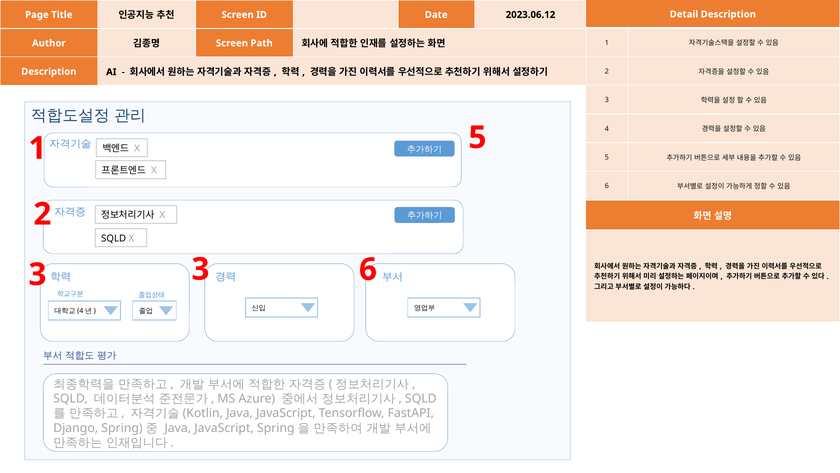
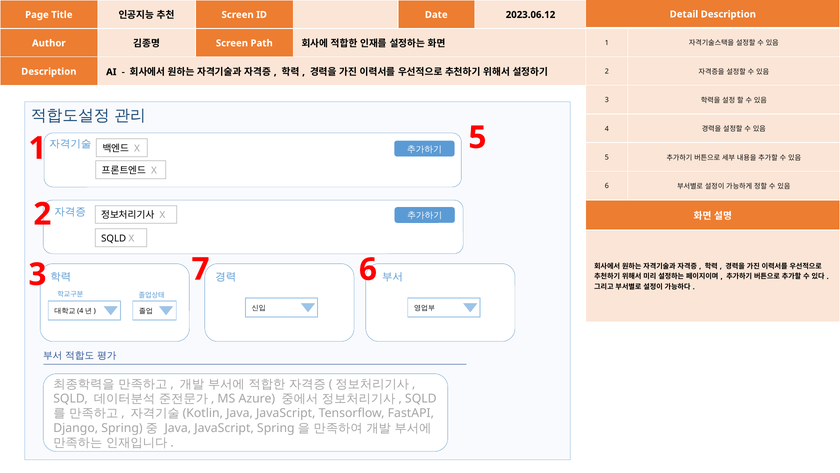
3 3: 3 -> 7 (200, 269)
